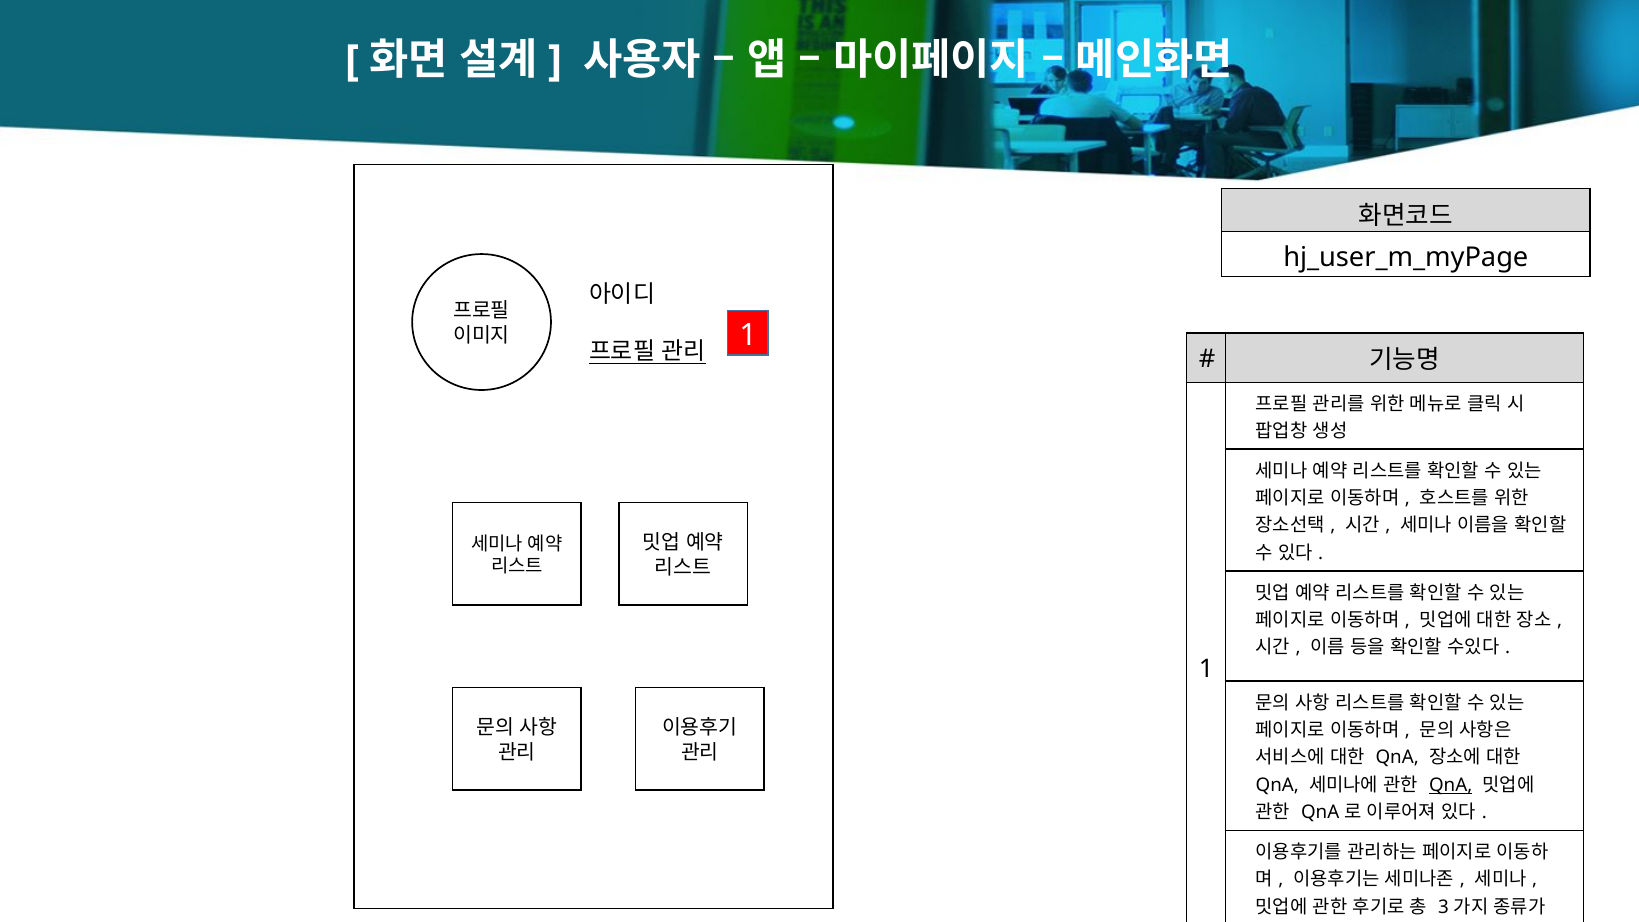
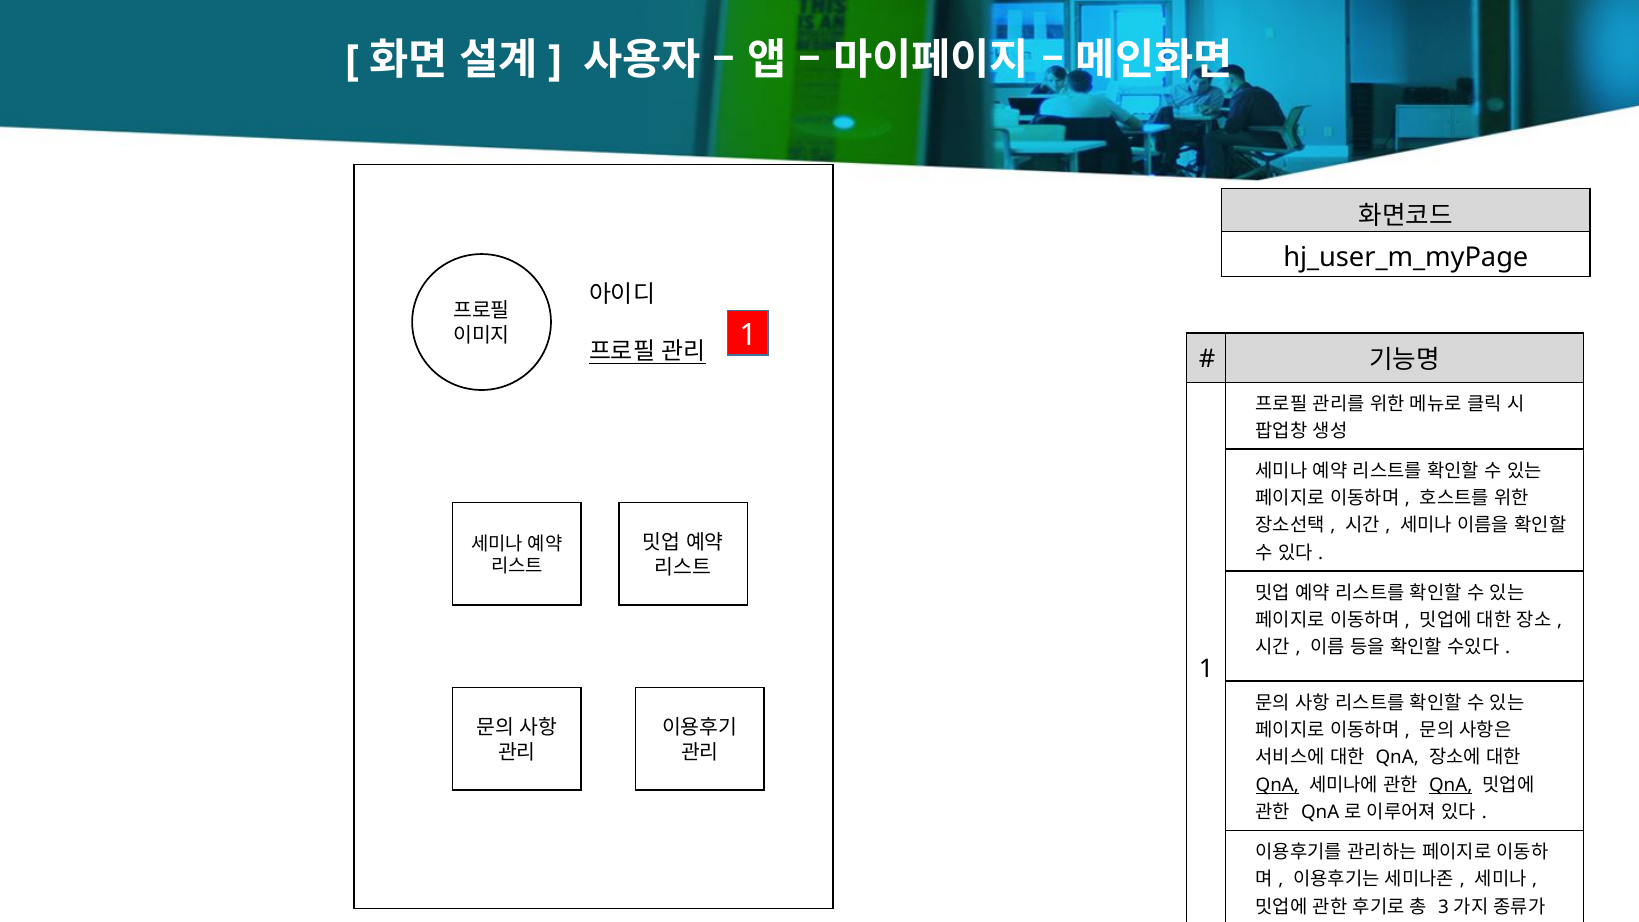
QnA underline: none -> present (1277, 785)
